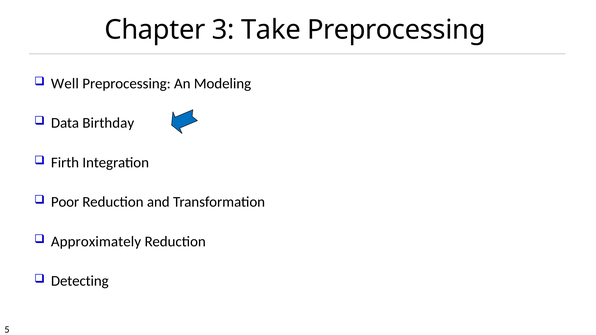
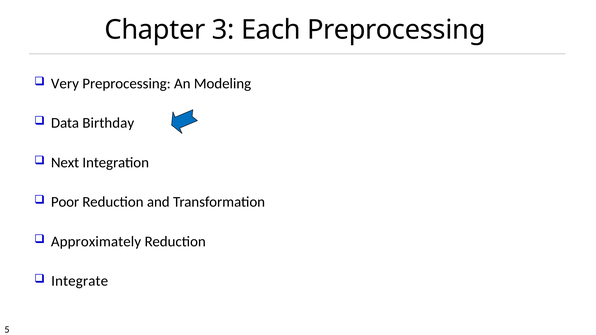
Take: Take -> Each (271, 30)
Well: Well -> Very (65, 84)
Firth: Firth -> Next (65, 163)
Detecting: Detecting -> Integrate (80, 281)
